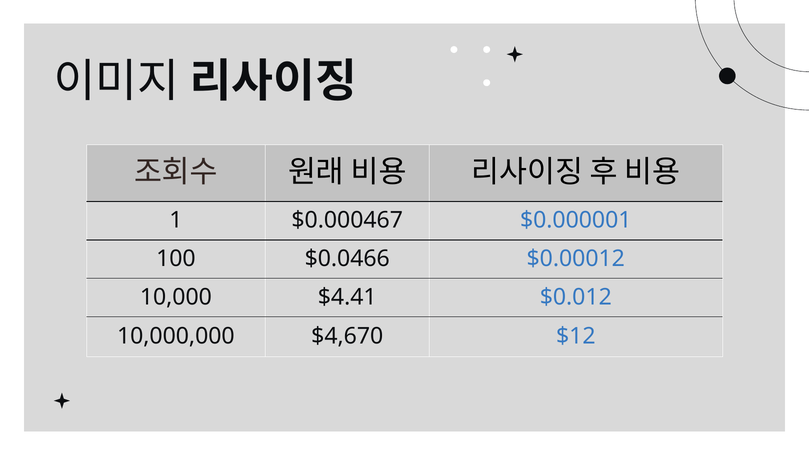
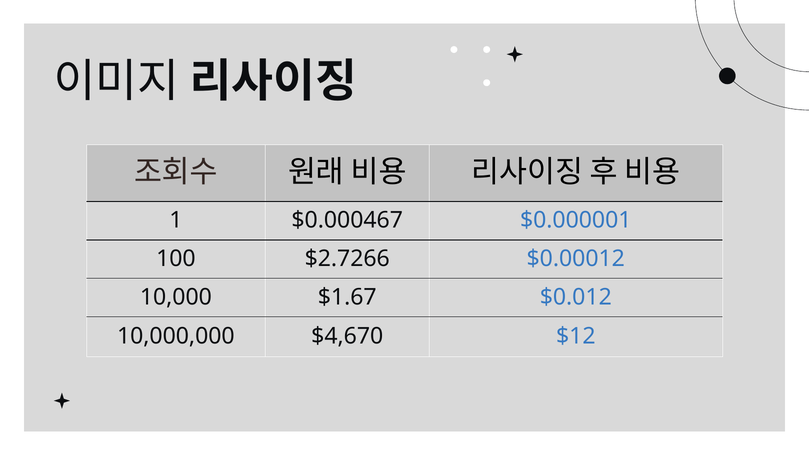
$0.0466: $0.0466 -> $2.7266 (347, 259)
$4.41: $4.41 -> $1.67 (347, 297)
